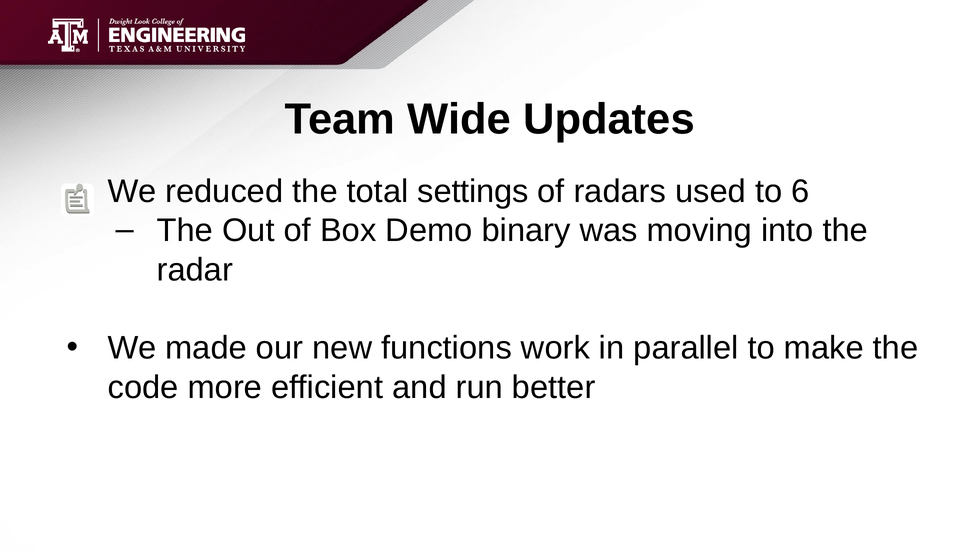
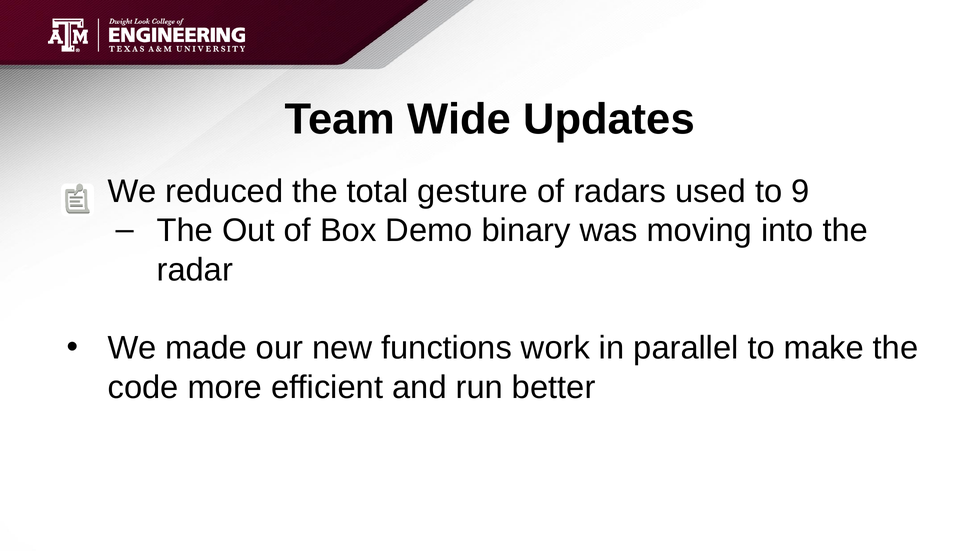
settings: settings -> gesture (473, 192)
6: 6 -> 9 (800, 192)
